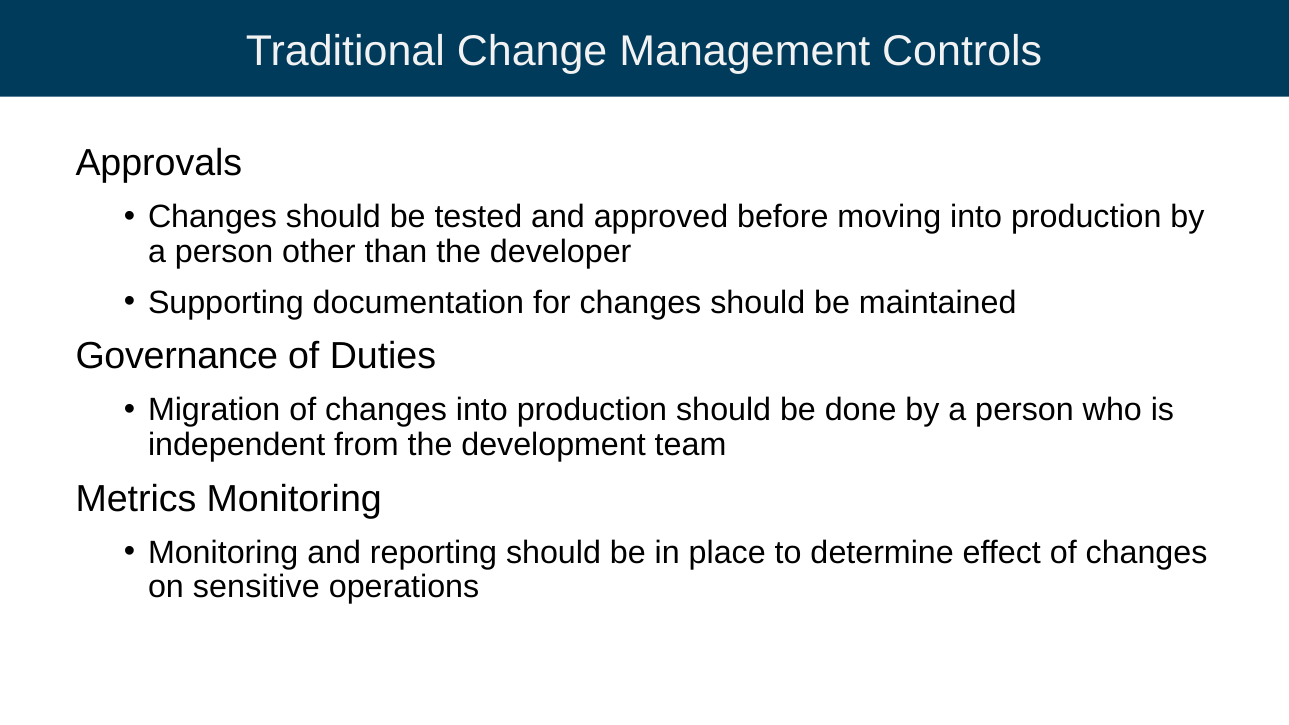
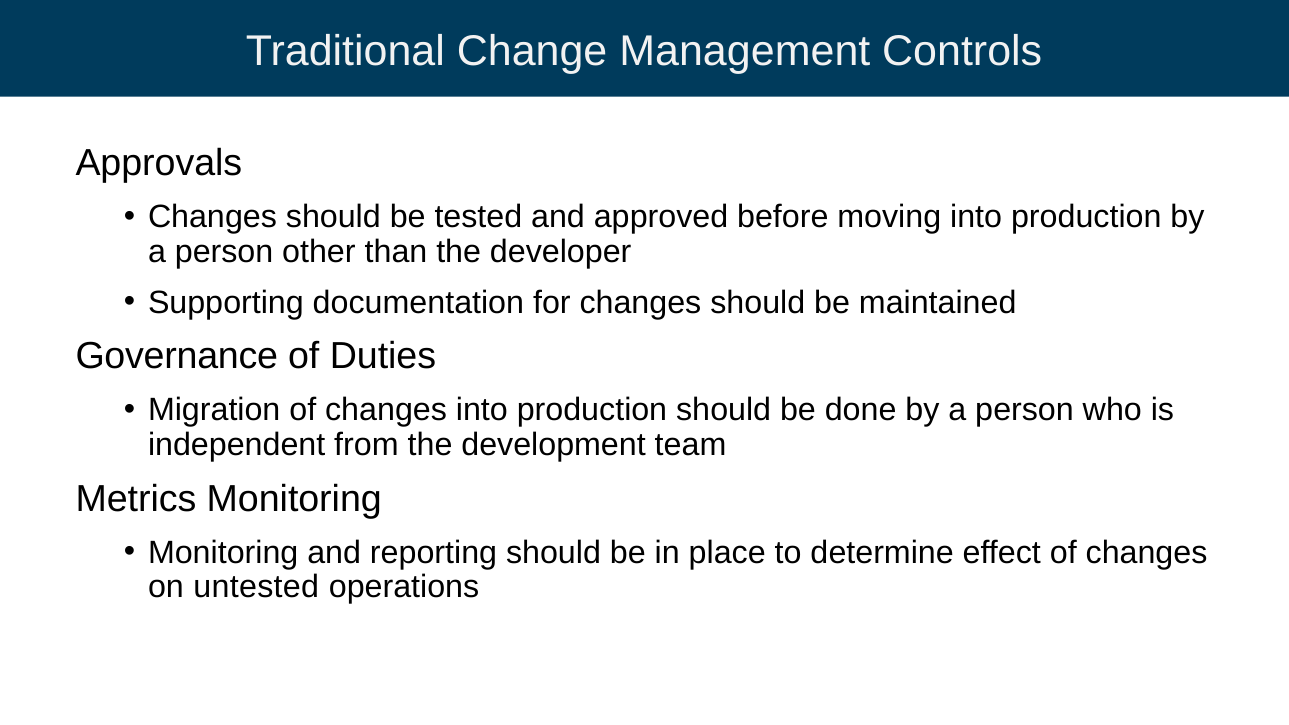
sensitive: sensitive -> untested (256, 587)
